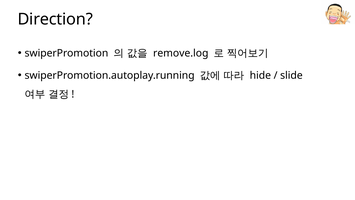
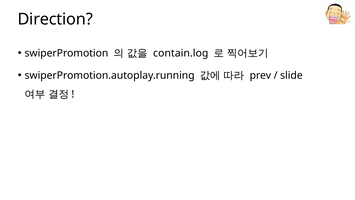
remove.log: remove.log -> contain.log (181, 53)
hide: hide -> prev (260, 75)
